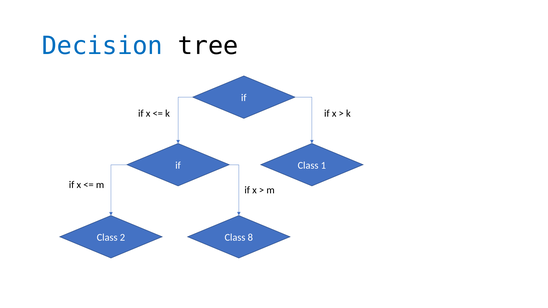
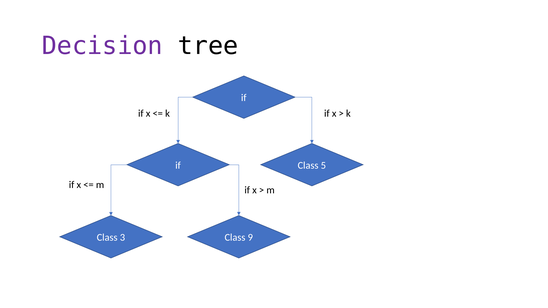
Decision colour: blue -> purple (102, 46)
1: 1 -> 5 (323, 166)
2: 2 -> 3 (122, 238)
8: 8 -> 9 (250, 238)
